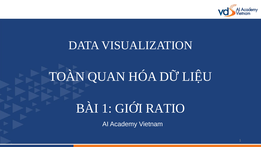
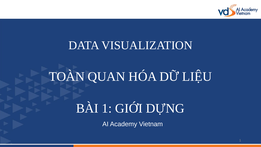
RATIO: RATIO -> DỰNG (165, 108)
